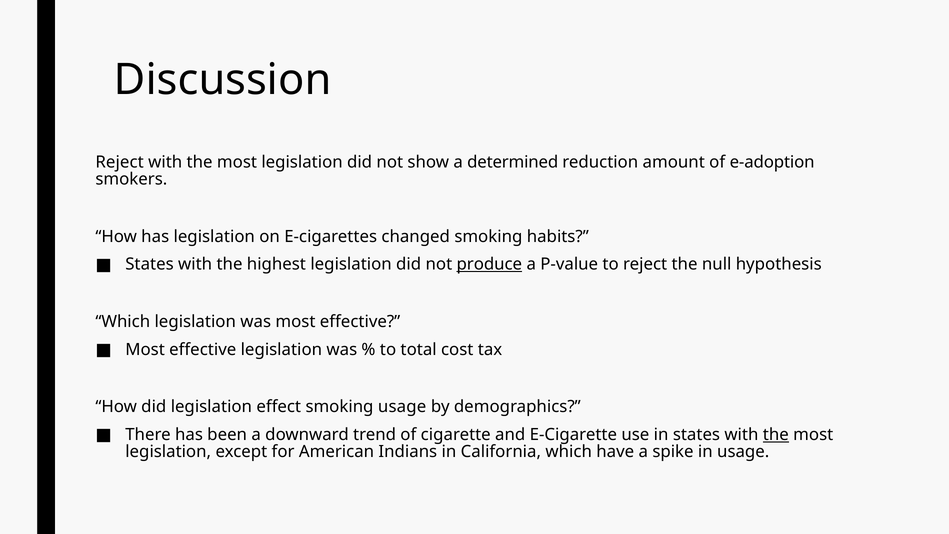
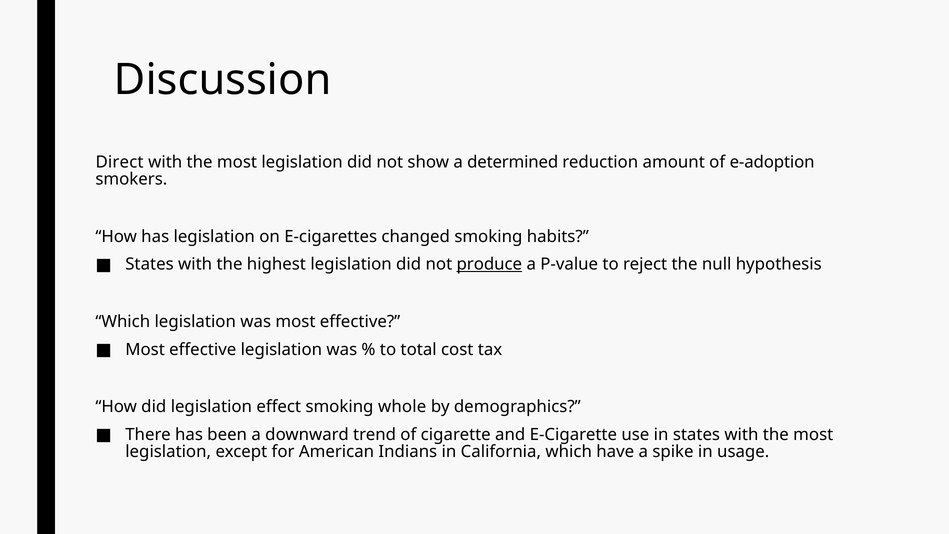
Reject: Reject -> Direct (120, 162)
smoking usage: usage -> whole (402, 407)
the underline: present -> none (776, 434)
